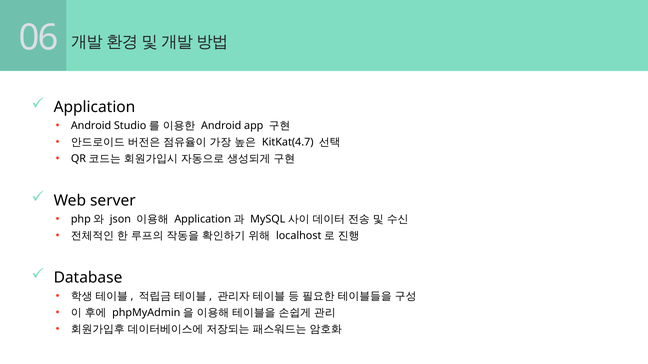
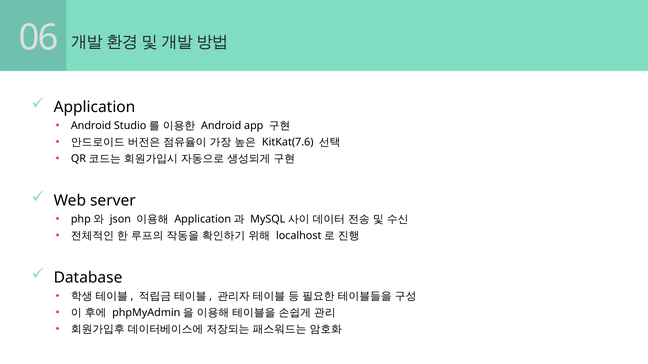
KitKat(4.7: KitKat(4.7 -> KitKat(7.6 (288, 142)
